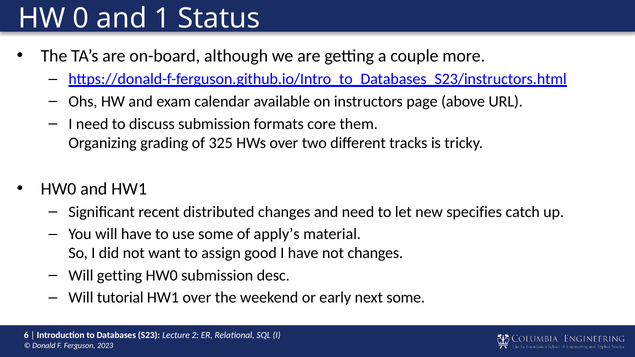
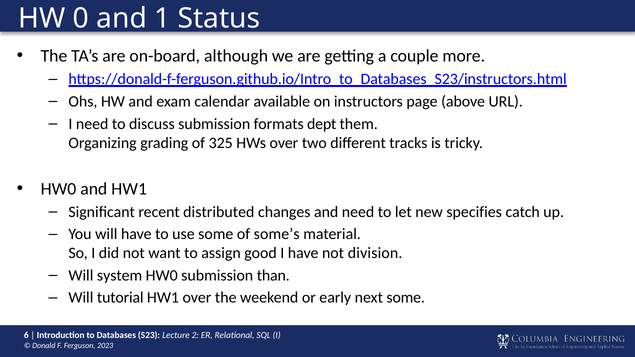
core: core -> dept (322, 124)
apply’s: apply’s -> some’s (277, 234)
not changes: changes -> division (375, 253)
Will getting: getting -> system (120, 276)
desc: desc -> than (273, 276)
